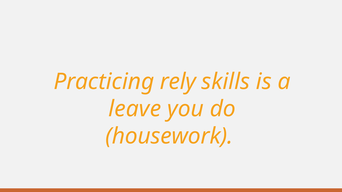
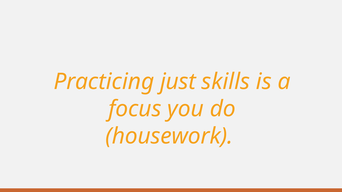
rely: rely -> just (178, 82)
leave: leave -> focus (135, 109)
